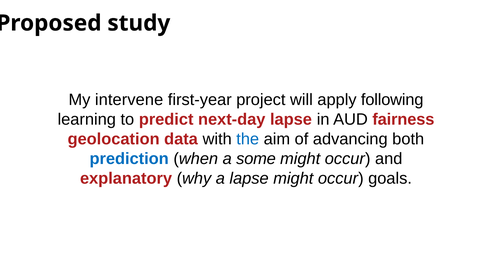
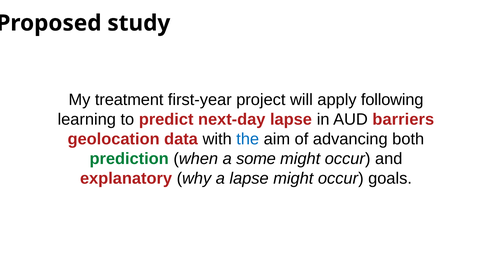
intervene: intervene -> treatment (129, 100)
fairness: fairness -> barriers (403, 119)
prediction colour: blue -> green (129, 159)
